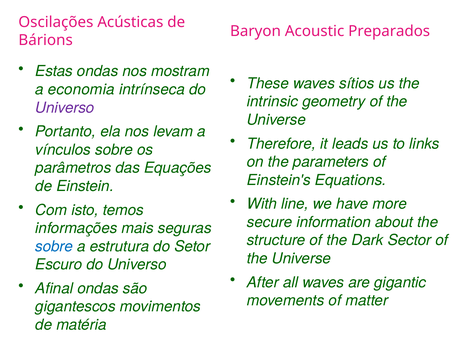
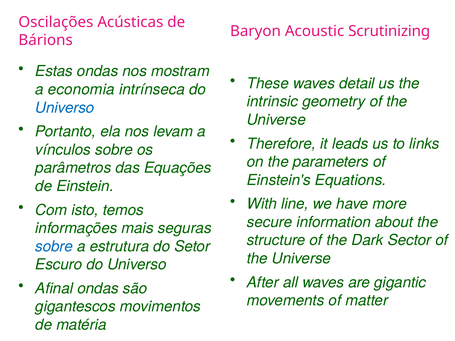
Preparados: Preparados -> Scrutinizing (389, 31)
sítios: sítios -> detail (357, 83)
Universo colour: purple -> blue (65, 108)
